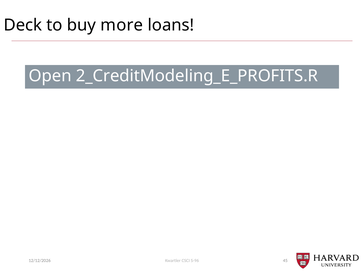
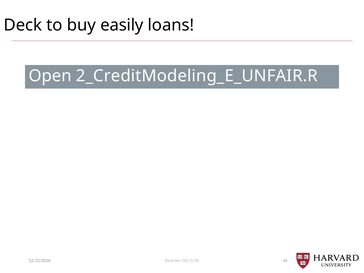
more: more -> easily (122, 25)
2_CreditModeling_E_PROFITS.R: 2_CreditModeling_E_PROFITS.R -> 2_CreditModeling_E_UNFAIR.R (197, 76)
